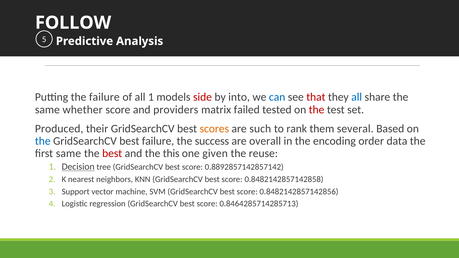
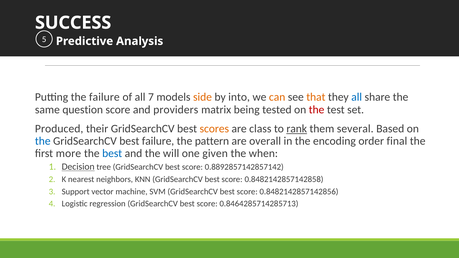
FOLLOW: FOLLOW -> SUCCESS (73, 23)
all 1: 1 -> 7 (151, 97)
side colour: red -> orange (203, 97)
can colour: blue -> orange (277, 97)
that colour: red -> orange (316, 97)
whether: whether -> question (83, 110)
failed: failed -> being (247, 110)
such: such -> class (260, 129)
rank underline: none -> present (297, 129)
success: success -> pattern (212, 141)
data: data -> final (397, 141)
first same: same -> more (68, 154)
best colour: red -> blue (112, 154)
this: this -> will (171, 154)
reuse: reuse -> when (263, 154)
